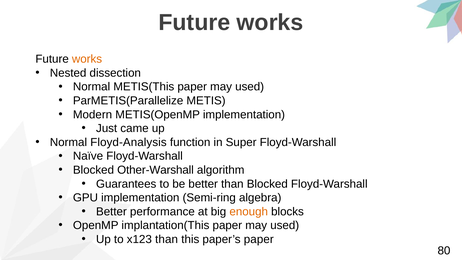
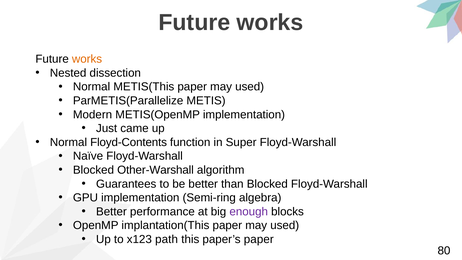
Floyd-Analysis: Floyd-Analysis -> Floyd-Contents (129, 142)
enough colour: orange -> purple (249, 212)
x123 than: than -> path (167, 239)
